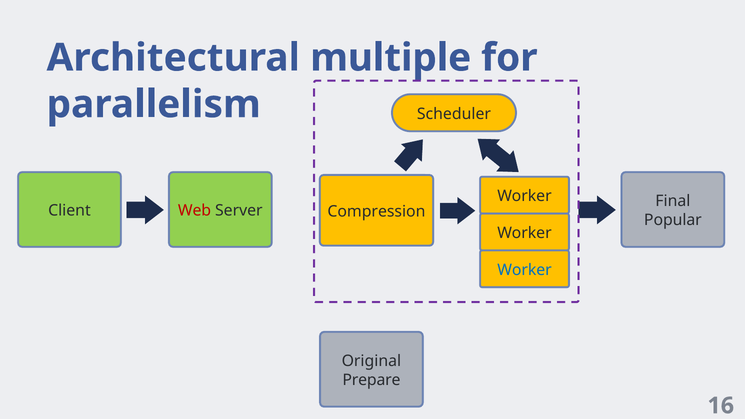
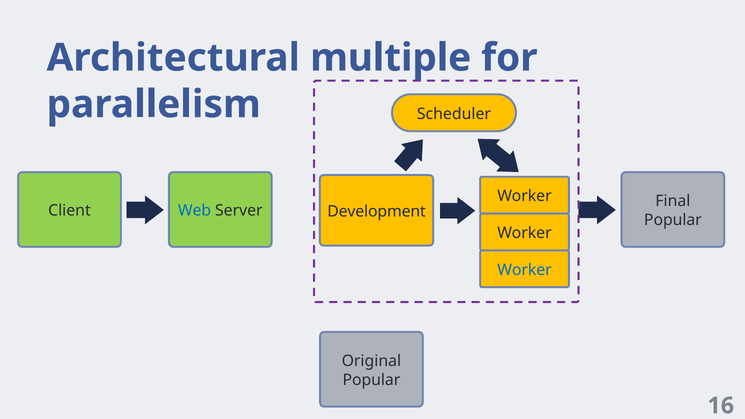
Web colour: red -> blue (194, 211)
Compression: Compression -> Development (377, 211)
Prepare: Prepare -> Popular (371, 380)
